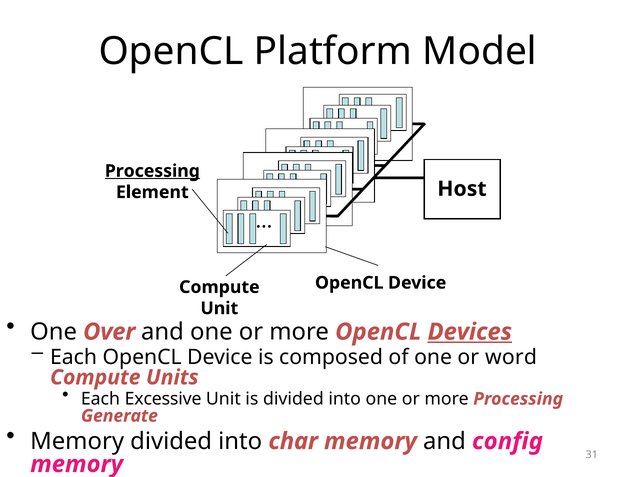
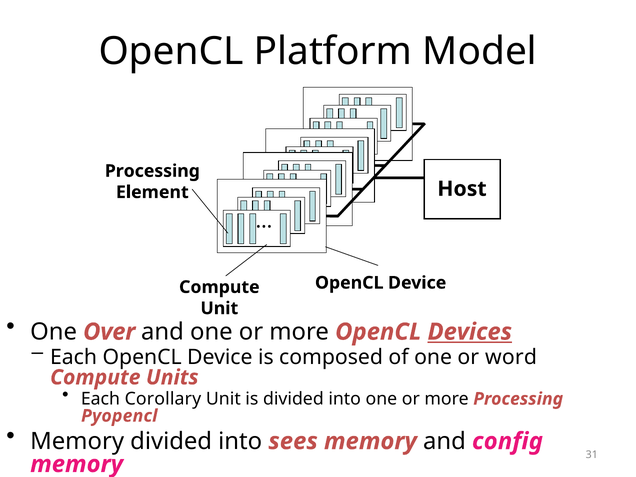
Processing underline: present -> none (152, 171)
Excessive: Excessive -> Corollary (163, 399)
Generate: Generate -> Pyopencl (119, 416)
char: char -> sees (293, 441)
